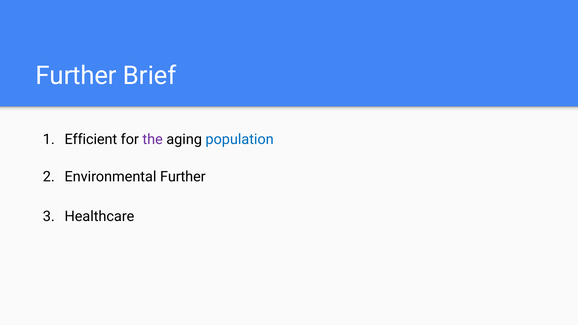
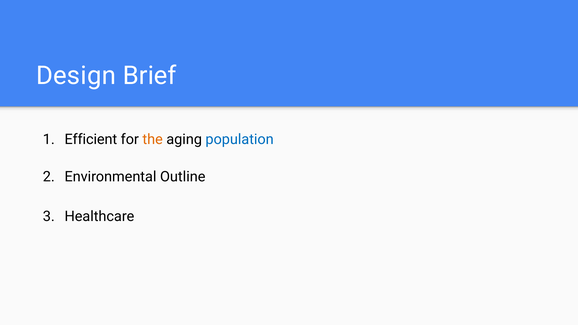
Further: Further -> Design (76, 76)
the colour: purple -> orange (153, 139)
Environmental Further: Further -> Outline (183, 177)
